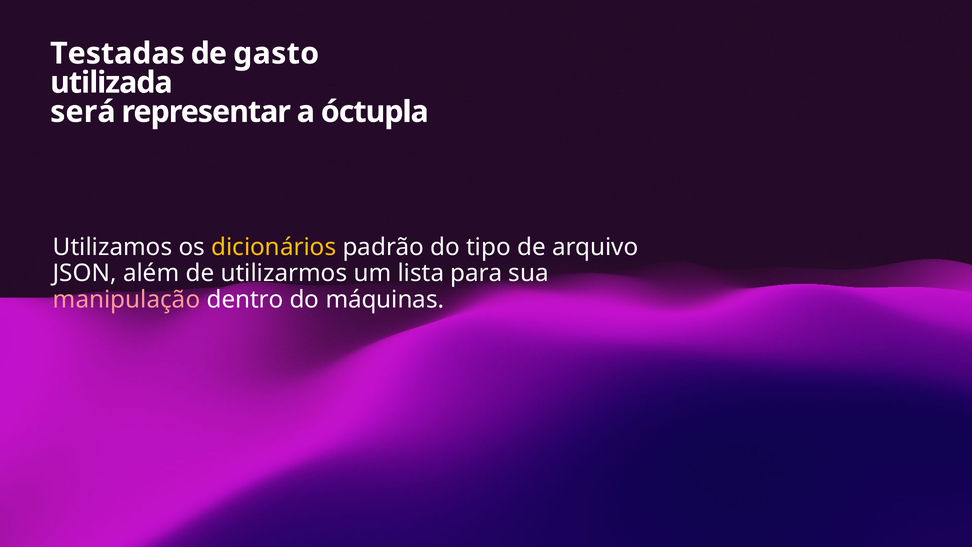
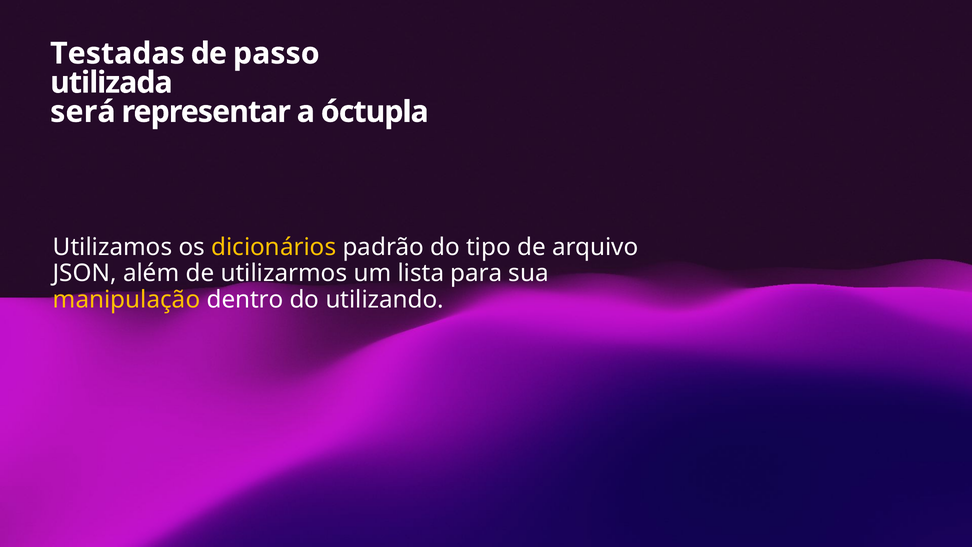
gasto: gasto -> passo (276, 53)
manipulação colour: pink -> yellow (127, 299)
máquinas: máquinas -> utilizando (385, 299)
